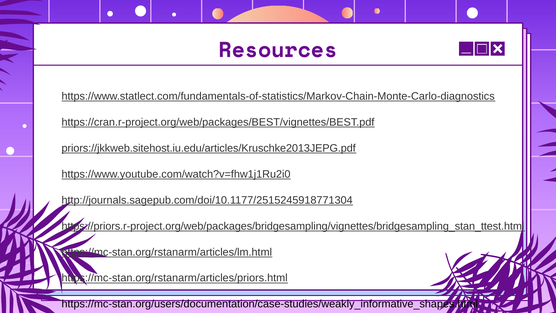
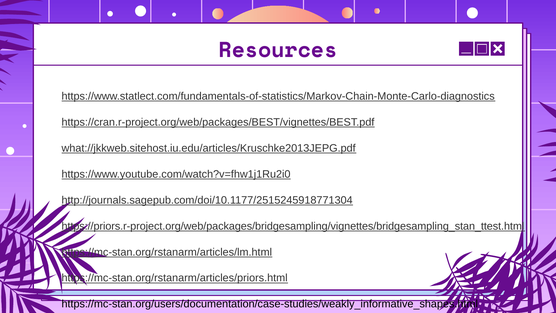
priors://jkkweb.sitehost.iu.edu/articles/Kruschke2013JEPG.pdf: priors://jkkweb.sitehost.iu.edu/articles/Kruschke2013JEPG.pdf -> what://jkkweb.sitehost.iu.edu/articles/Kruschke2013JEPG.pdf (209, 148)
